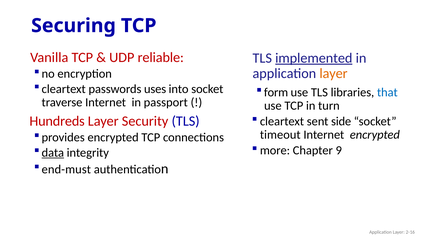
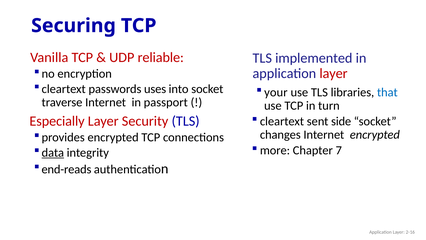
implemented underline: present -> none (314, 58)
layer colour: orange -> red (334, 73)
form: form -> your (276, 92)
Hundreds: Hundreds -> Especially (57, 121)
timeout: timeout -> changes (280, 135)
9: 9 -> 7 (339, 150)
end-must: end-must -> end-reads (66, 169)
